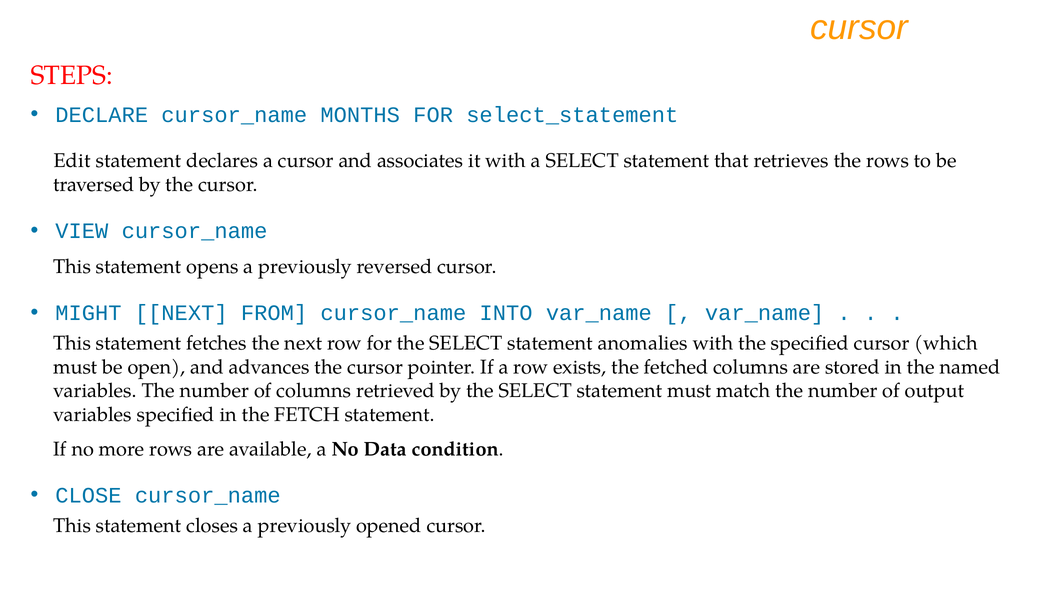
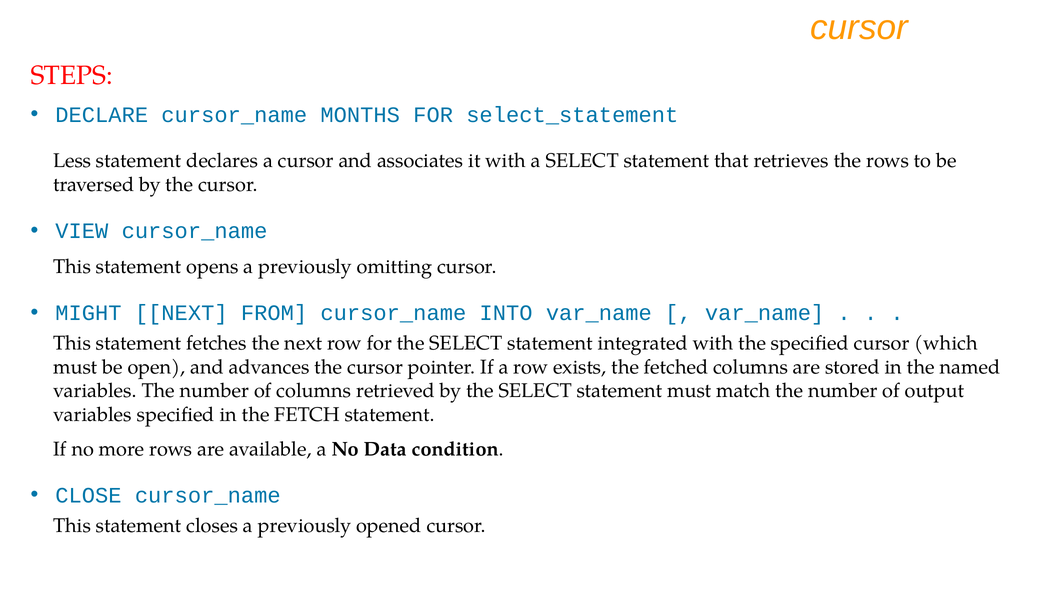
Edit: Edit -> Less (72, 161)
reversed: reversed -> omitting (394, 267)
anomalies: anomalies -> integrated (643, 343)
